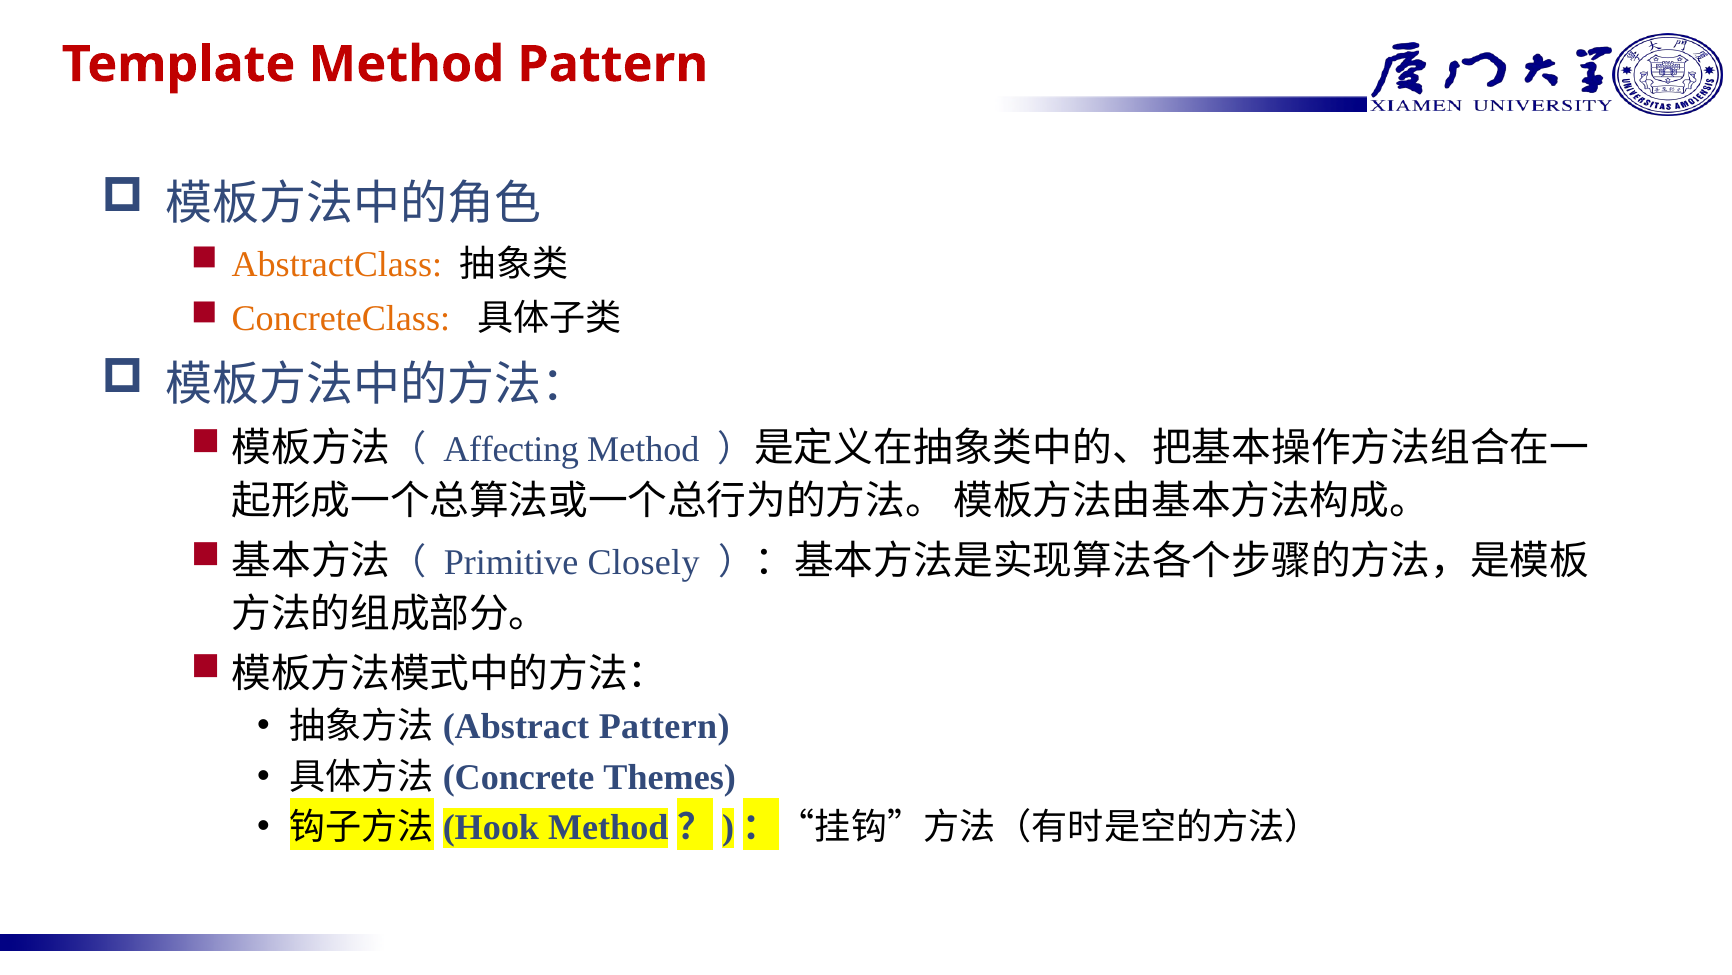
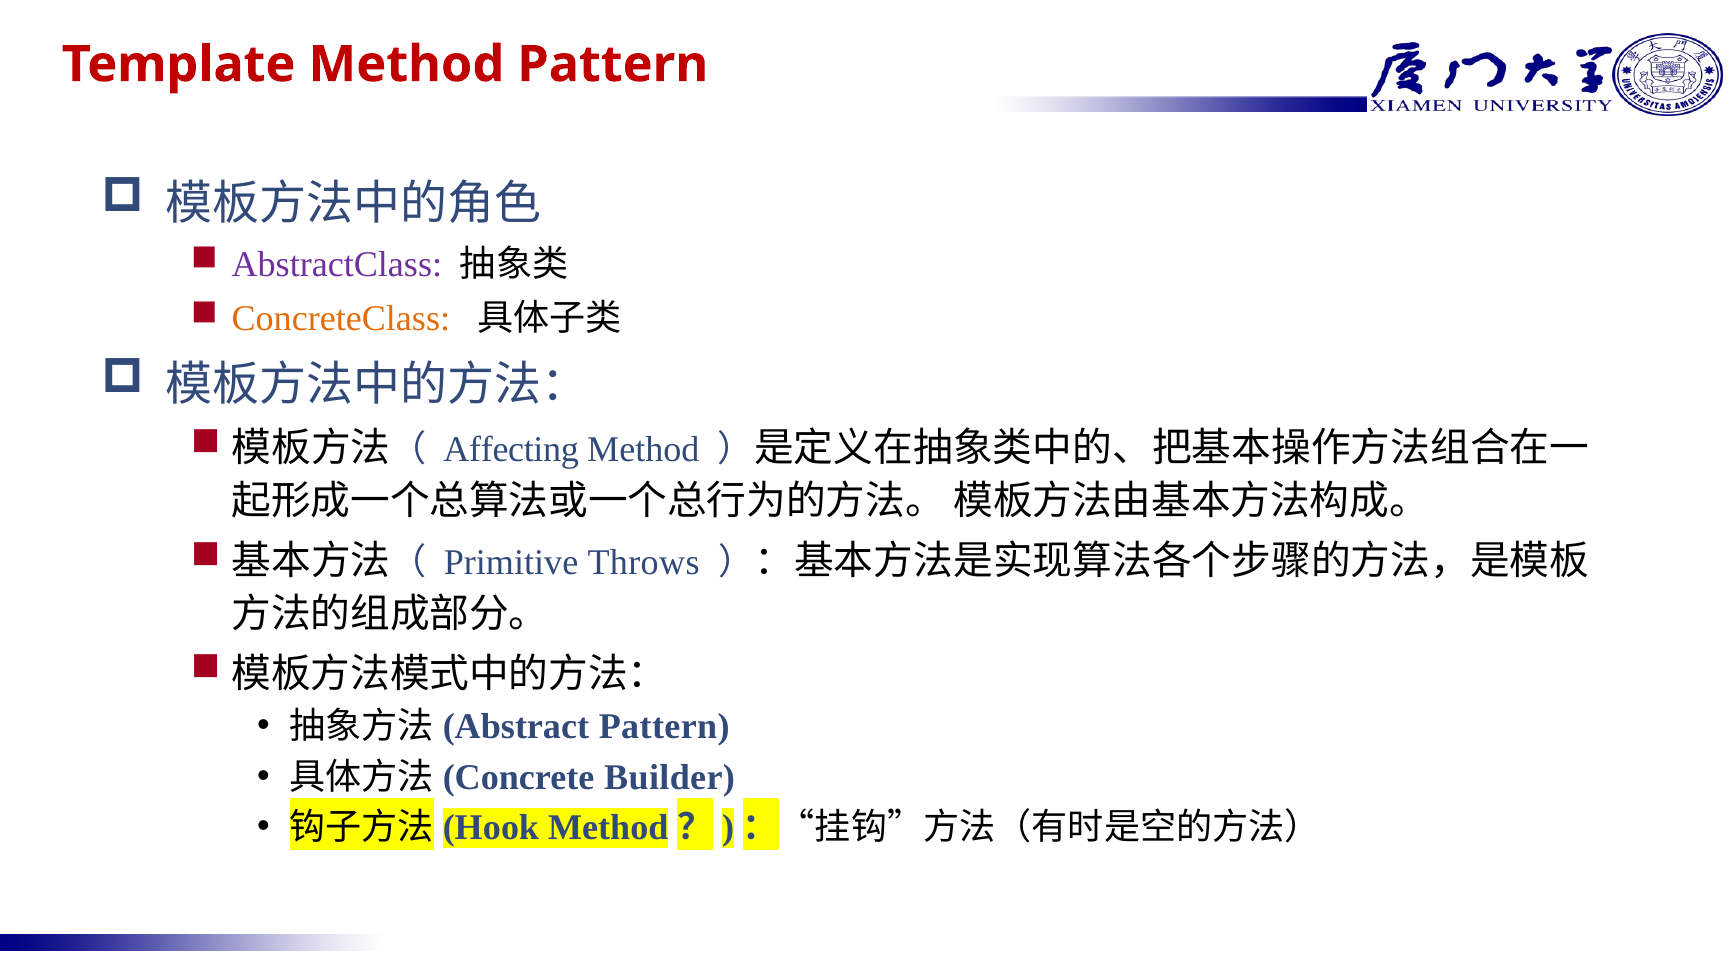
AbstractClass colour: orange -> purple (337, 264)
Closely: Closely -> Throws (644, 562)
Themes: Themes -> Builder (670, 777)
